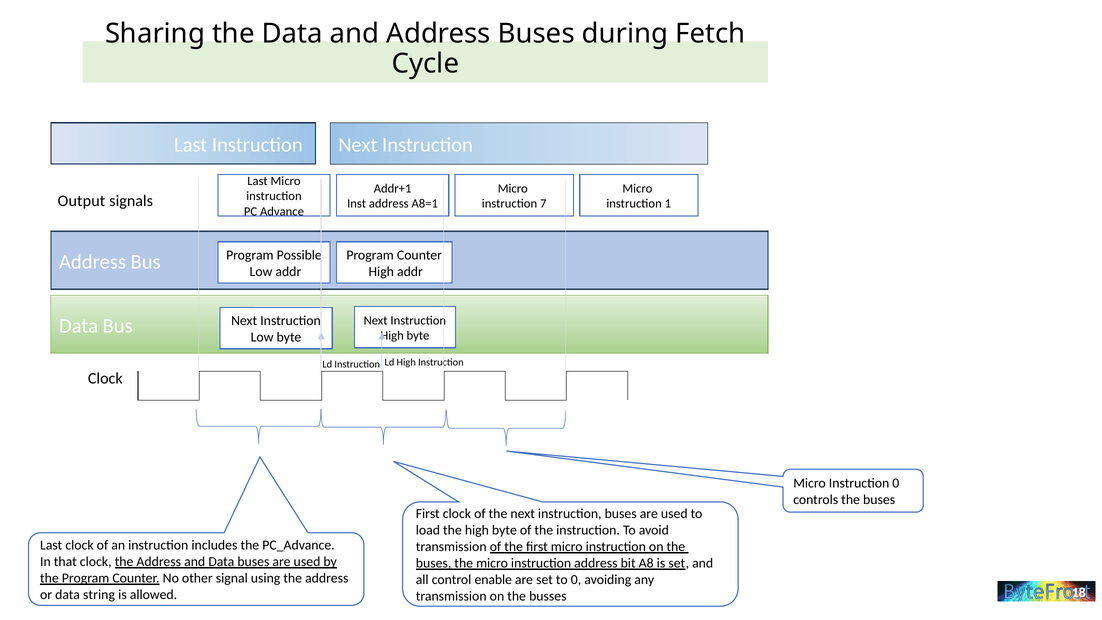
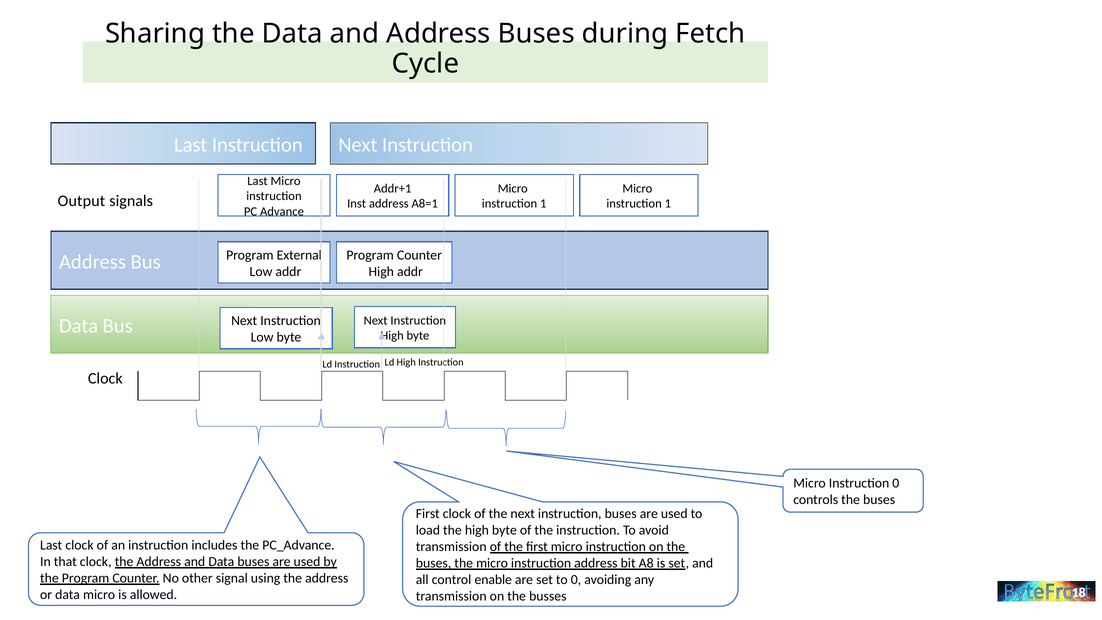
7: 7 -> 1 (543, 204)
Possible: Possible -> External (299, 255)
data string: string -> micro (99, 595)
